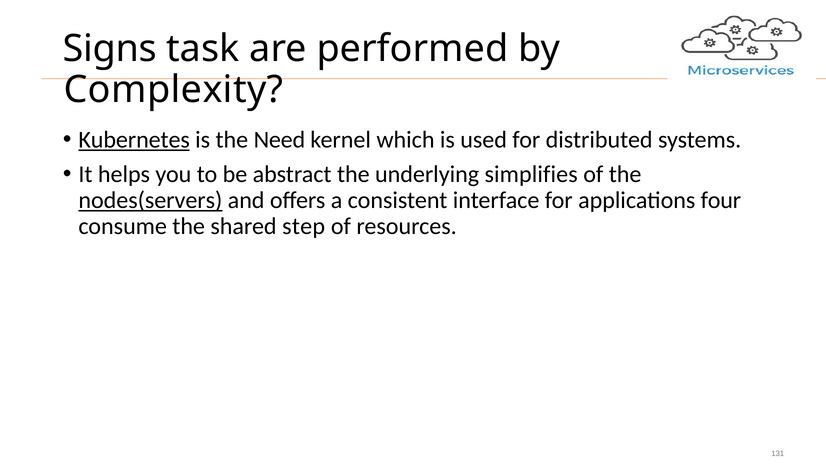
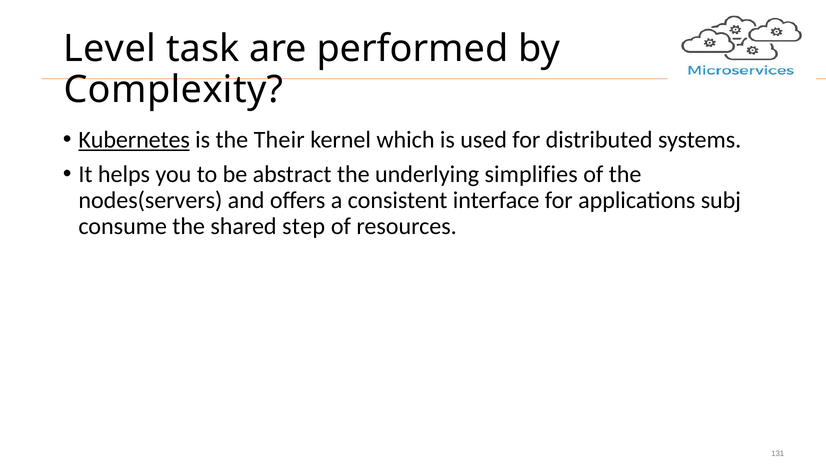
Signs: Signs -> Level (110, 49)
Need: Need -> Their (279, 140)
nodes(servers underline: present -> none (150, 200)
four: four -> subj (721, 200)
